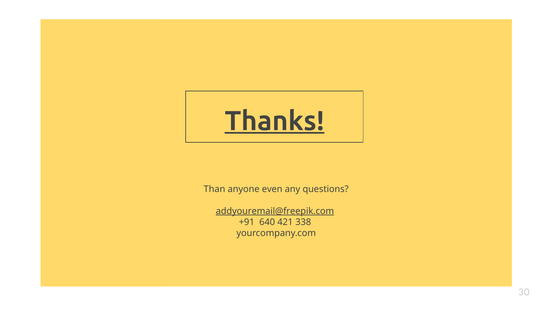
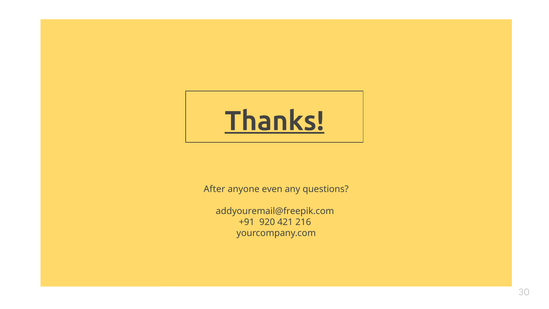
Than: Than -> After (214, 189)
addyouremail@freepik.com underline: present -> none (275, 211)
640: 640 -> 920 (267, 222)
338: 338 -> 216 (303, 222)
